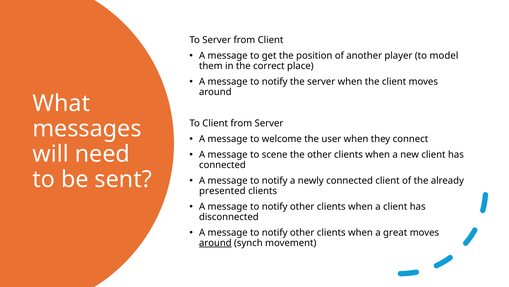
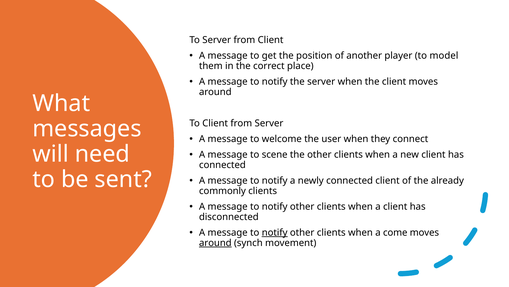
presented: presented -> commonly (222, 191)
notify underline: none -> present (275, 232)
great: great -> come (395, 232)
